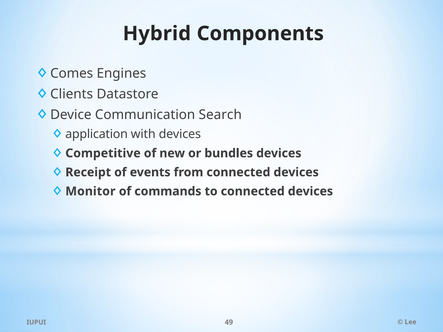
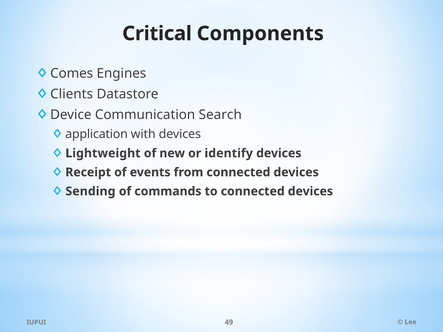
Hybrid: Hybrid -> Critical (157, 34)
Competitive: Competitive -> Lightweight (103, 153)
bundles: bundles -> identify (229, 153)
Monitor: Monitor -> Sending (90, 191)
